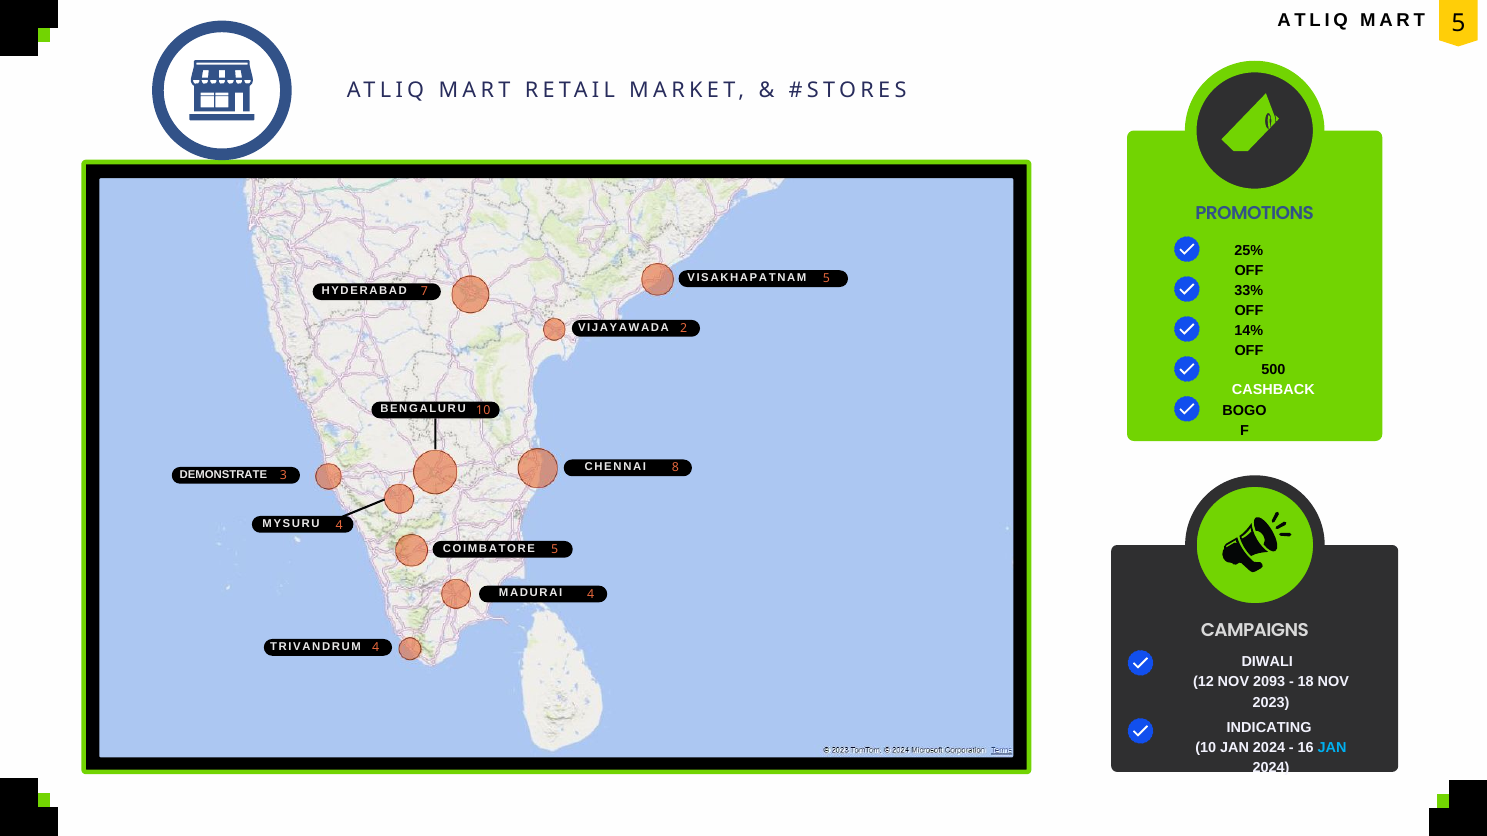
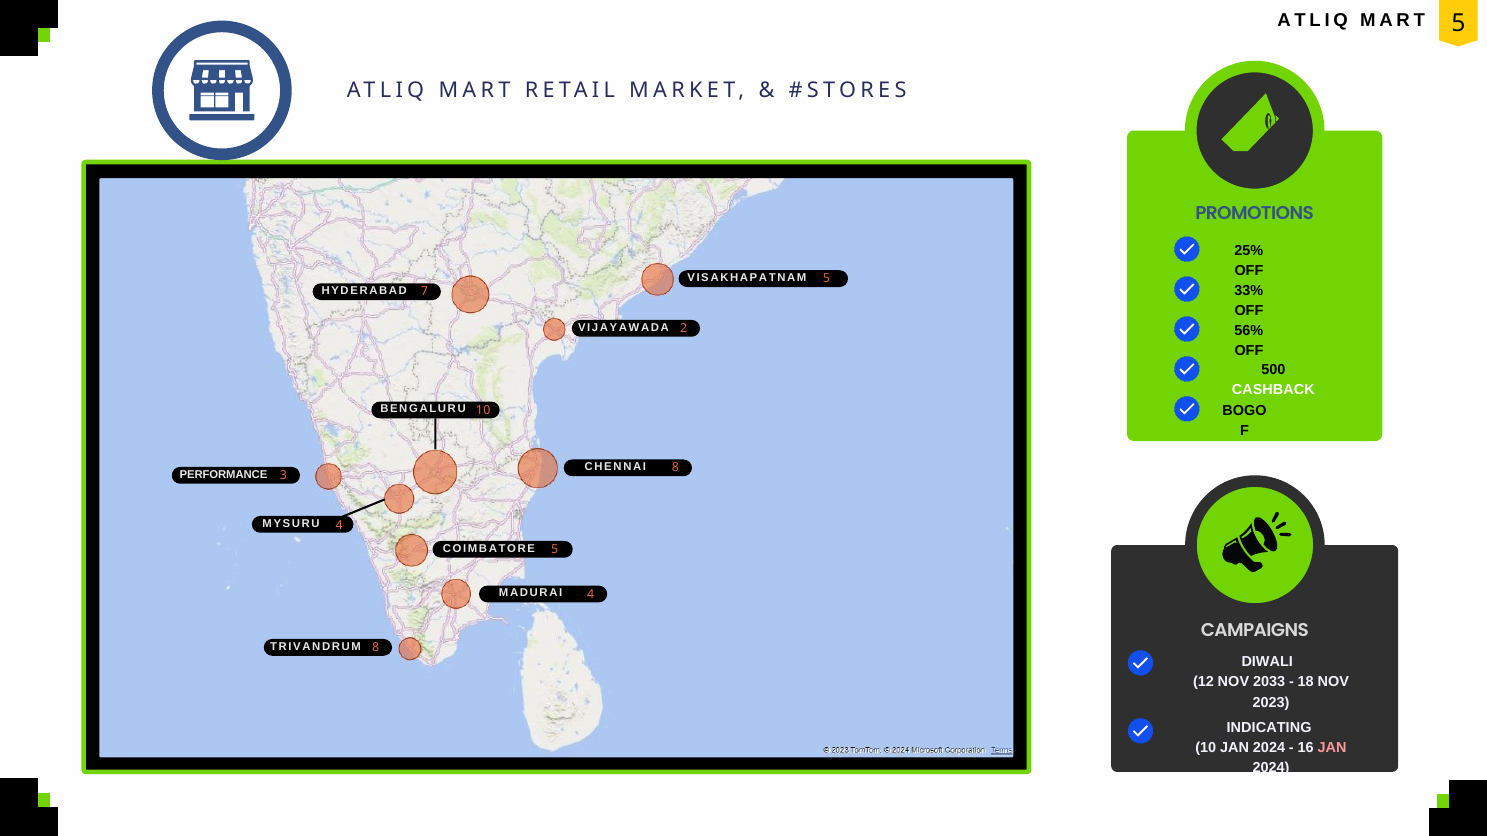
14%: 14% -> 56% (1249, 331)
DEMONSTRATE: DEMONSTRATE -> PERFORMANCE (223, 475)
4: 4 -> 8 (376, 648)
2093: 2093 -> 2033 (1269, 682)
JAN colour: light blue -> pink (1332, 748)
